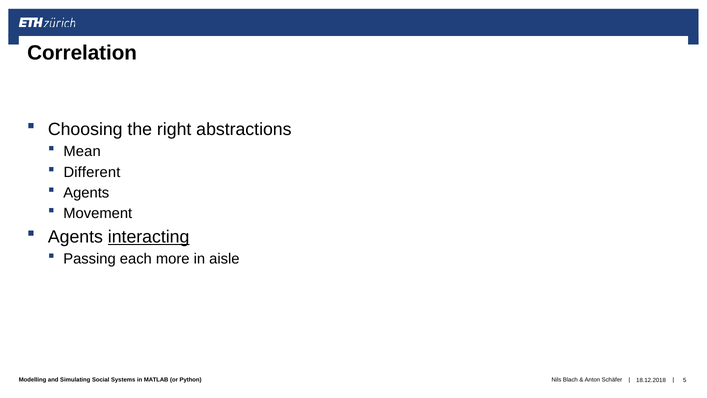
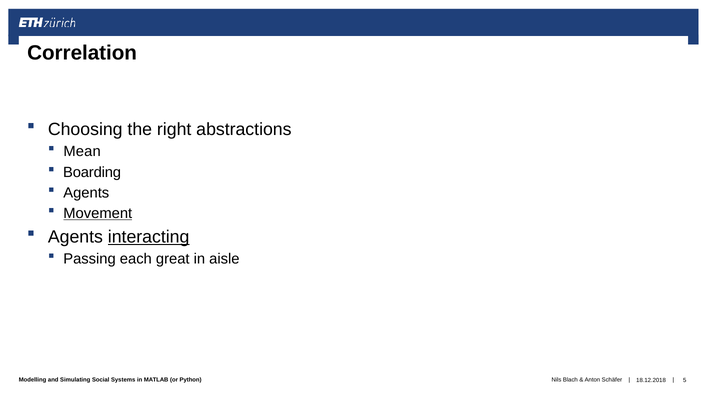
Different: Different -> Boarding (92, 172)
Movement underline: none -> present (98, 213)
more: more -> great (173, 259)
